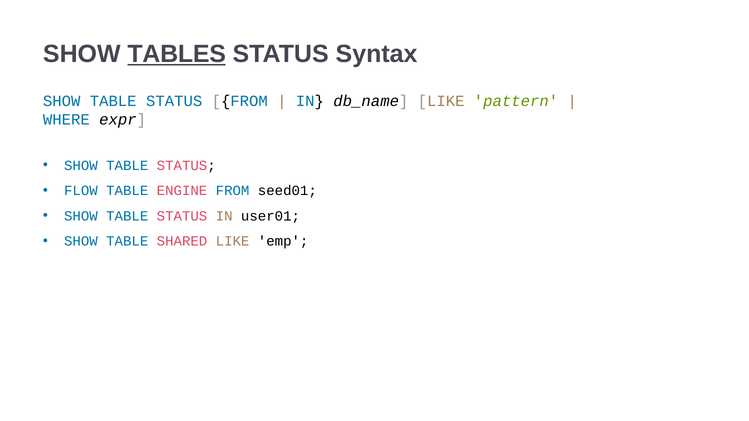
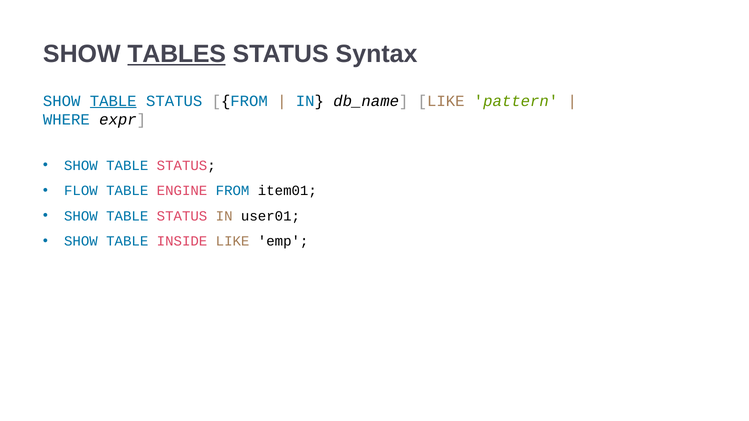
TABLE underline: none -> present (113, 101)
seed01: seed01 -> item01 (287, 191)
SHARED: SHARED -> INSIDE (182, 241)
